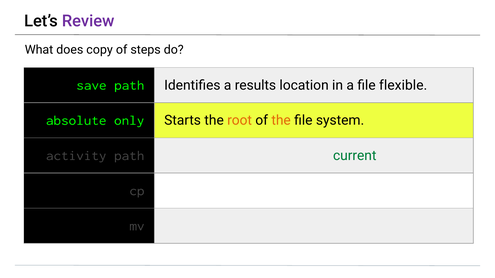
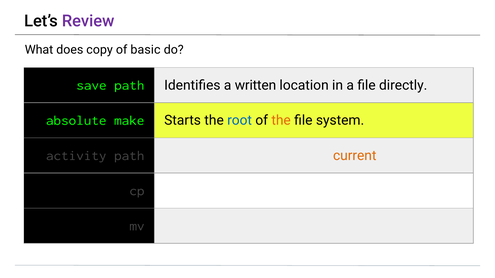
steps: steps -> basic (145, 50)
results: results -> written (255, 85)
flexible: flexible -> directly (403, 85)
only: only -> make (129, 120)
root colour: orange -> blue (240, 121)
current colour: green -> orange (355, 156)
